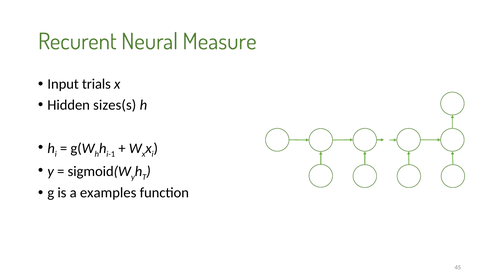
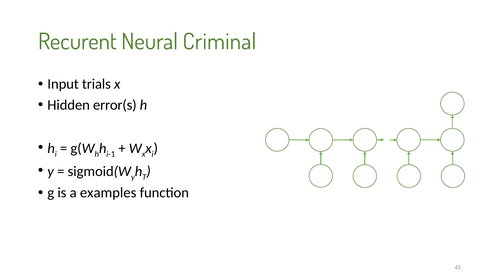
Measure: Measure -> Criminal (219, 42)
sizes(s: sizes(s -> error(s (115, 105)
